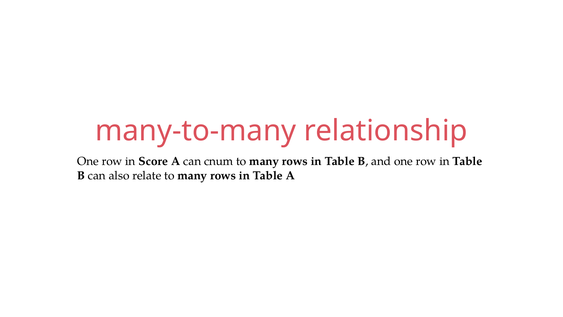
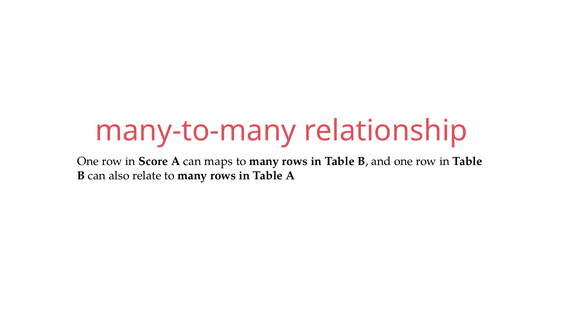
cnum: cnum -> maps (219, 161)
